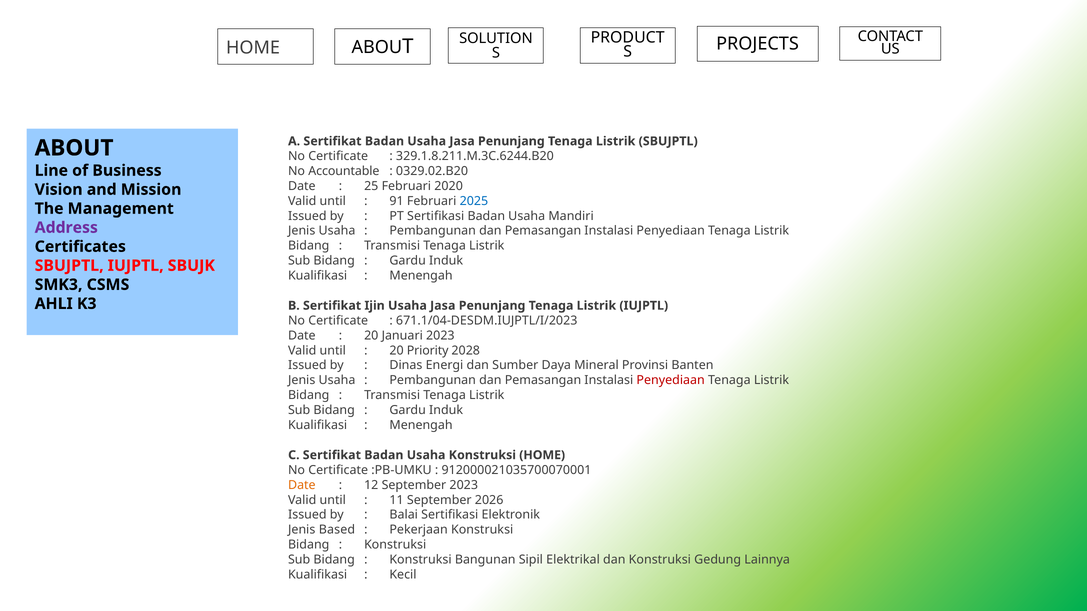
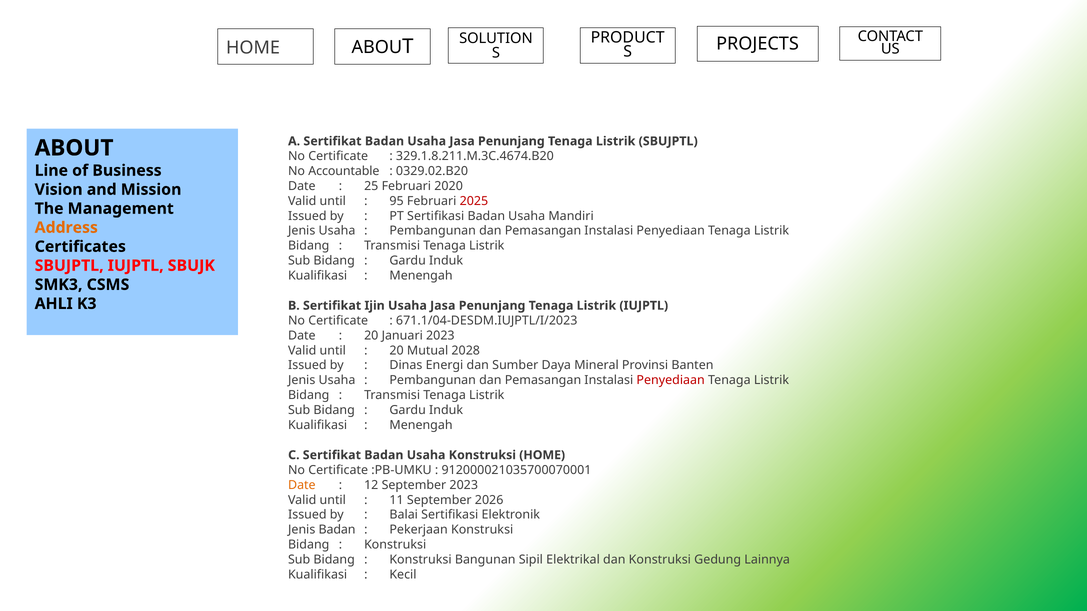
329.1.8.211.M.3C.6244.B20: 329.1.8.211.M.3C.6244.B20 -> 329.1.8.211.M.3C.4674.B20 (475, 156)
91: 91 -> 95 (397, 201)
2025 colour: blue -> red (474, 201)
Address colour: purple -> orange (66, 228)
Priority: Priority -> Mutual (428, 351)
Jenis Based: Based -> Badan (337, 530)
